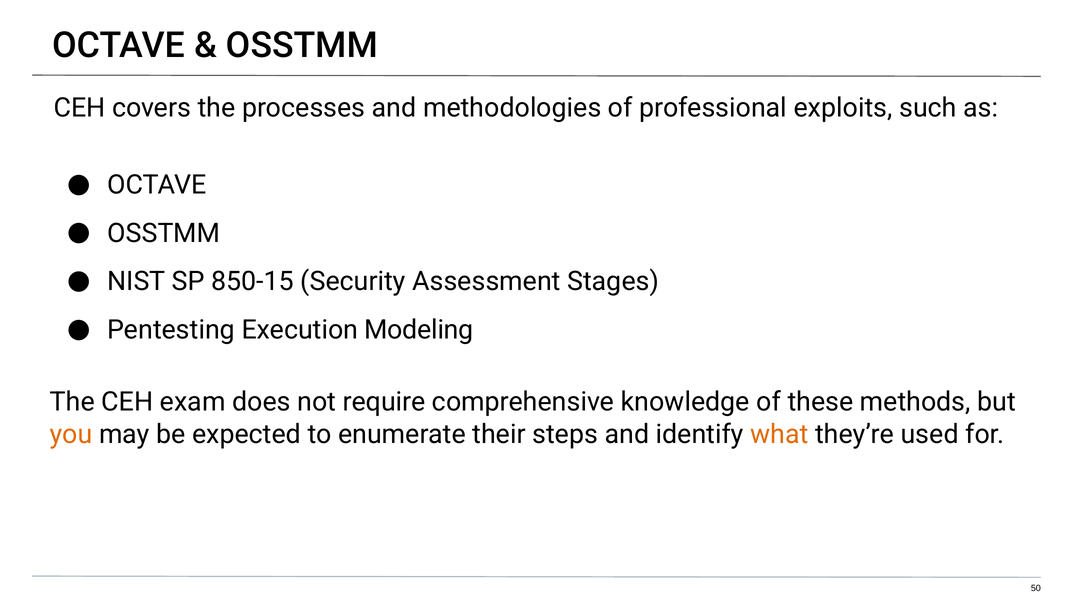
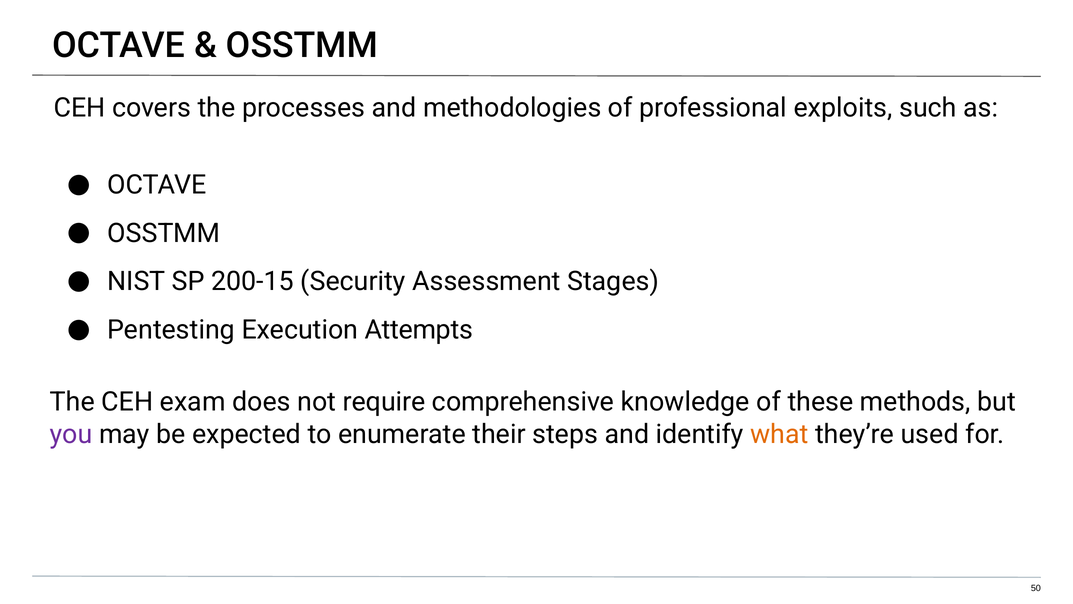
850-15: 850-15 -> 200-15 (253, 281)
Modeling: Modeling -> Attempts (419, 330)
you colour: orange -> purple (71, 434)
